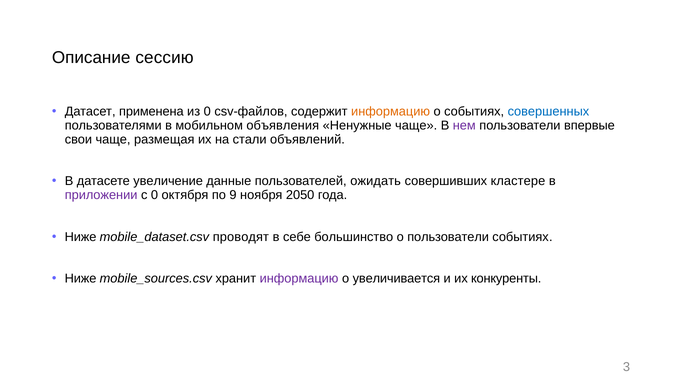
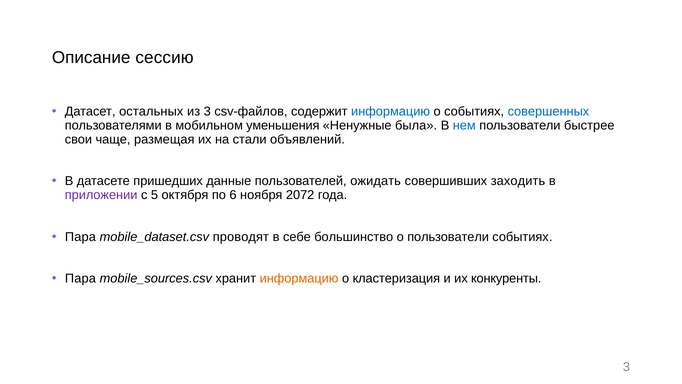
применена: применена -> остальных (151, 112)
из 0: 0 -> 3 (207, 112)
информацию colour: orange -> blue (391, 112)
объявления: объявления -> уменьшения (283, 125)
Ненужные чаще: чаще -> была (416, 125)
нем colour: purple -> blue (464, 125)
впервые: впервые -> быстрее (589, 125)
увеличение: увеличение -> пришедших (168, 181)
кластере: кластере -> заходить (518, 181)
с 0: 0 -> 5 (154, 195)
9: 9 -> 6 (233, 195)
2050: 2050 -> 2072 (300, 195)
Ниже: Ниже -> Пара (80, 237)
Ниже: Ниже -> Пара (80, 278)
информацию colour: purple -> orange (299, 278)
увеличивается: увеличивается -> кластеризация (396, 278)
